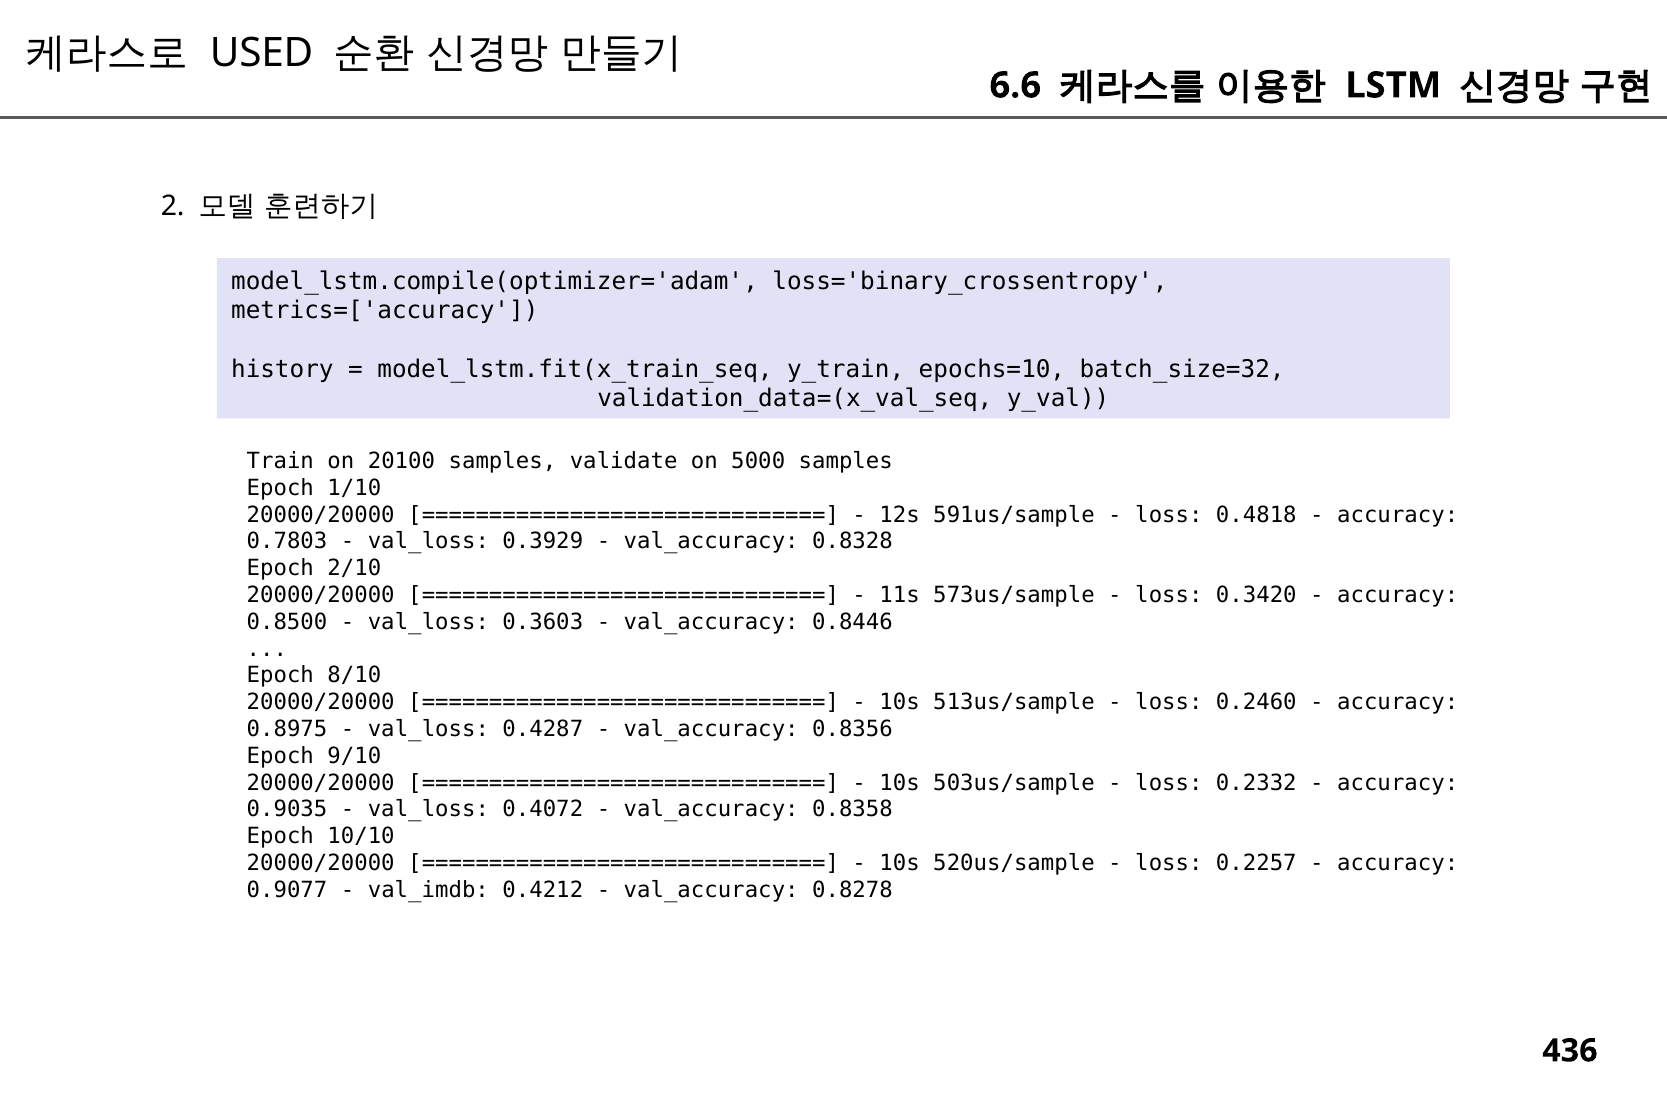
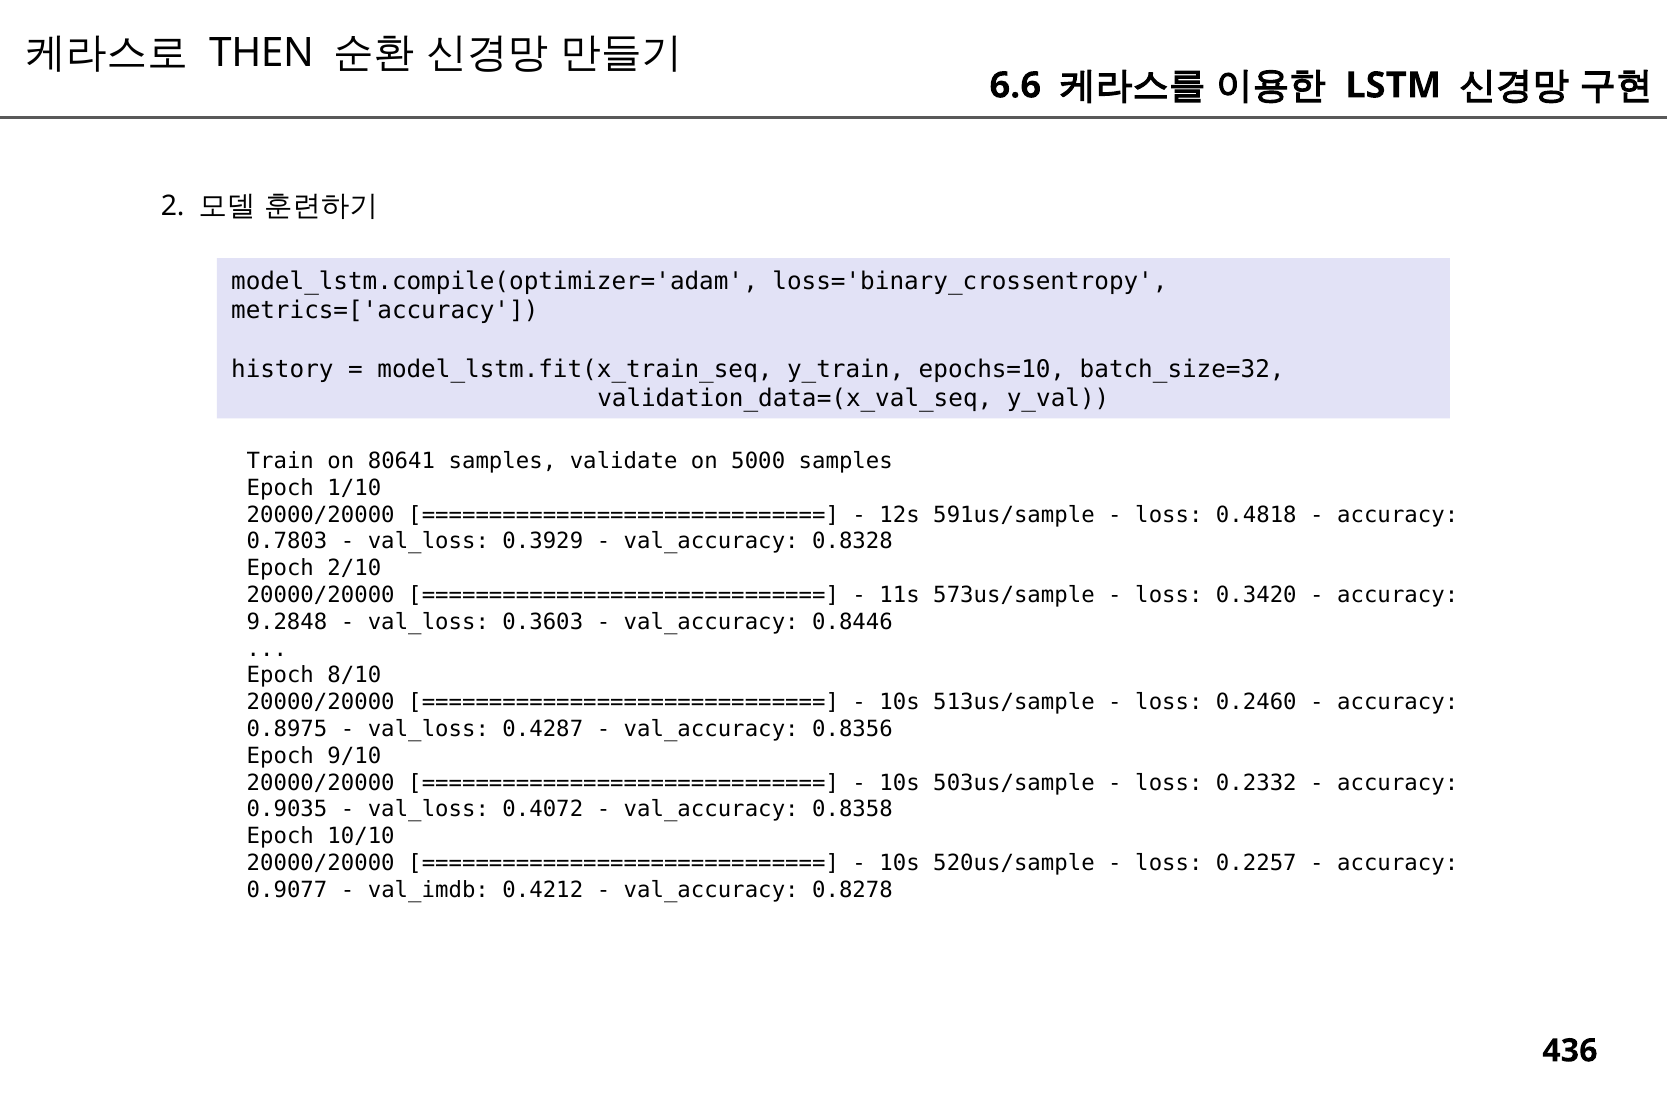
USED: USED -> THEN (262, 53)
20100: 20100 -> 80641 (401, 461)
0.8500: 0.8500 -> 9.2848 (287, 622)
